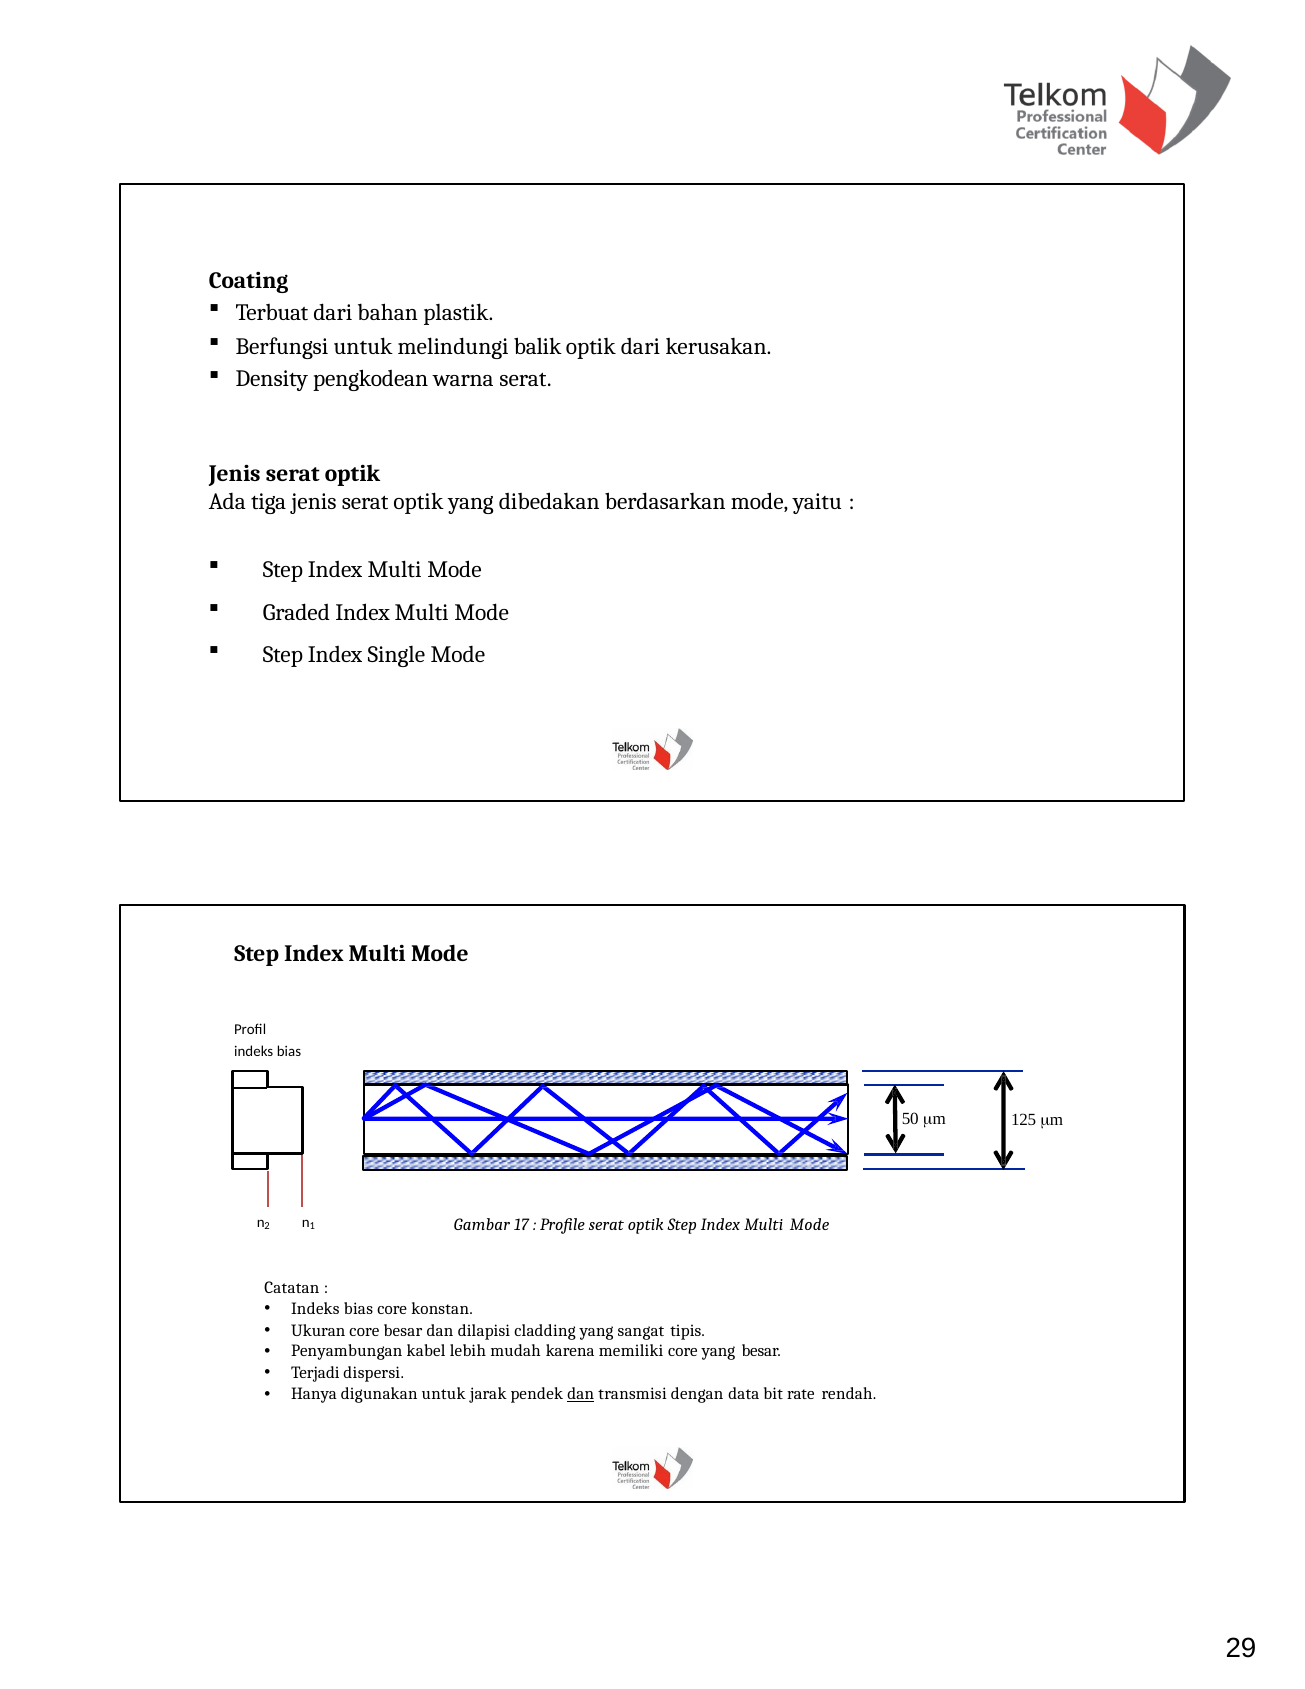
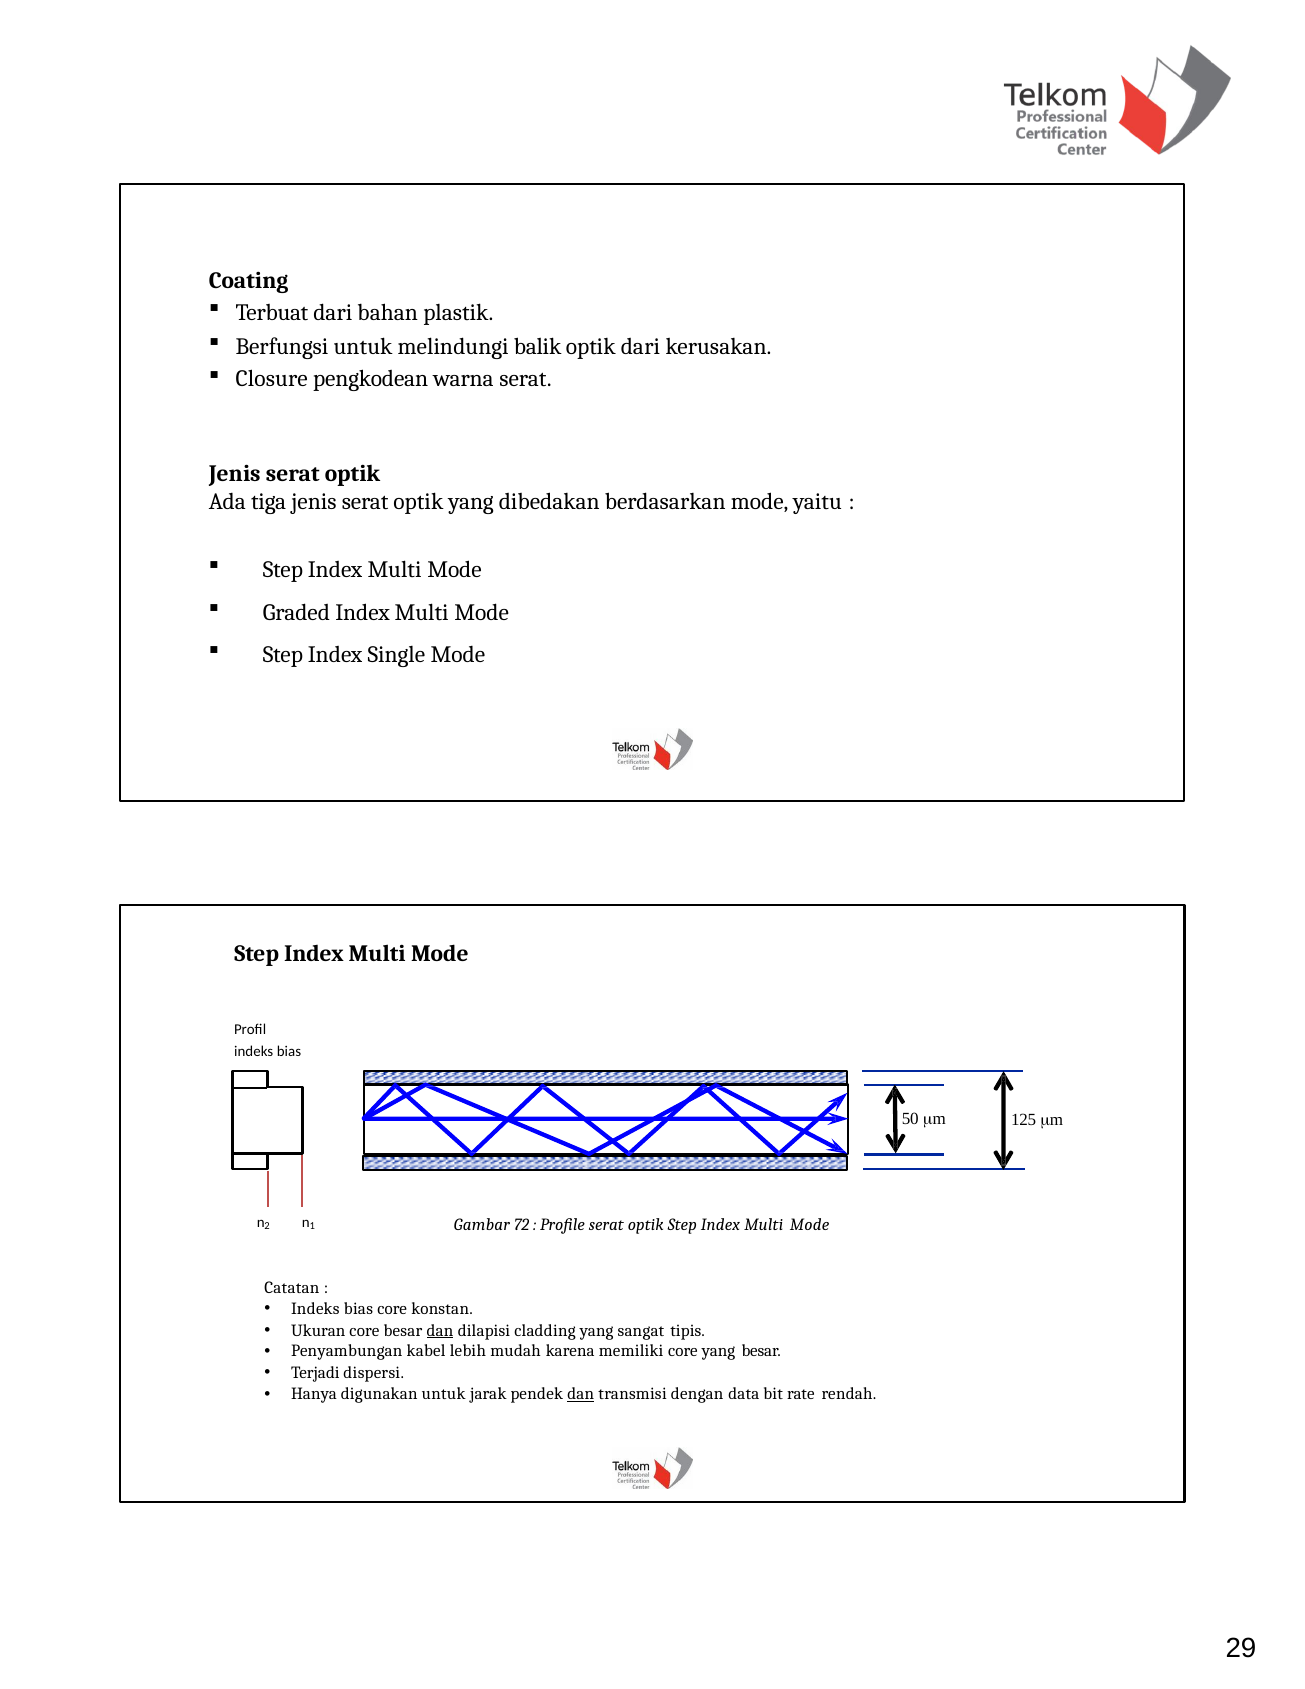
Density: Density -> Closure (272, 379)
17: 17 -> 72 (522, 1225)
dan underline: none -> present (440, 1330)
